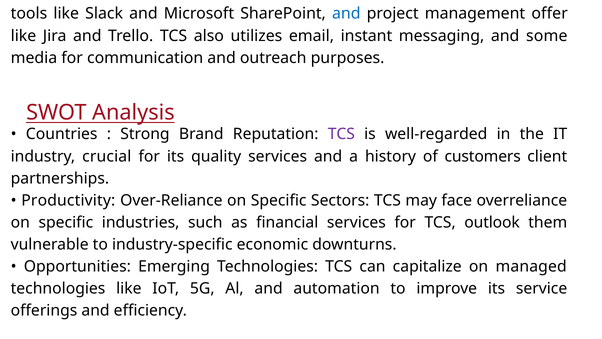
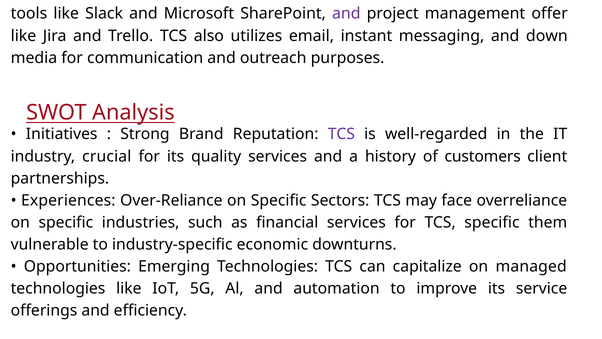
and colour: blue -> purple (346, 14)
some: some -> down (547, 36)
Countries: Countries -> Initiatives (62, 134)
Productivity: Productivity -> Experiences (68, 200)
TCS outlook: outlook -> specific (492, 222)
